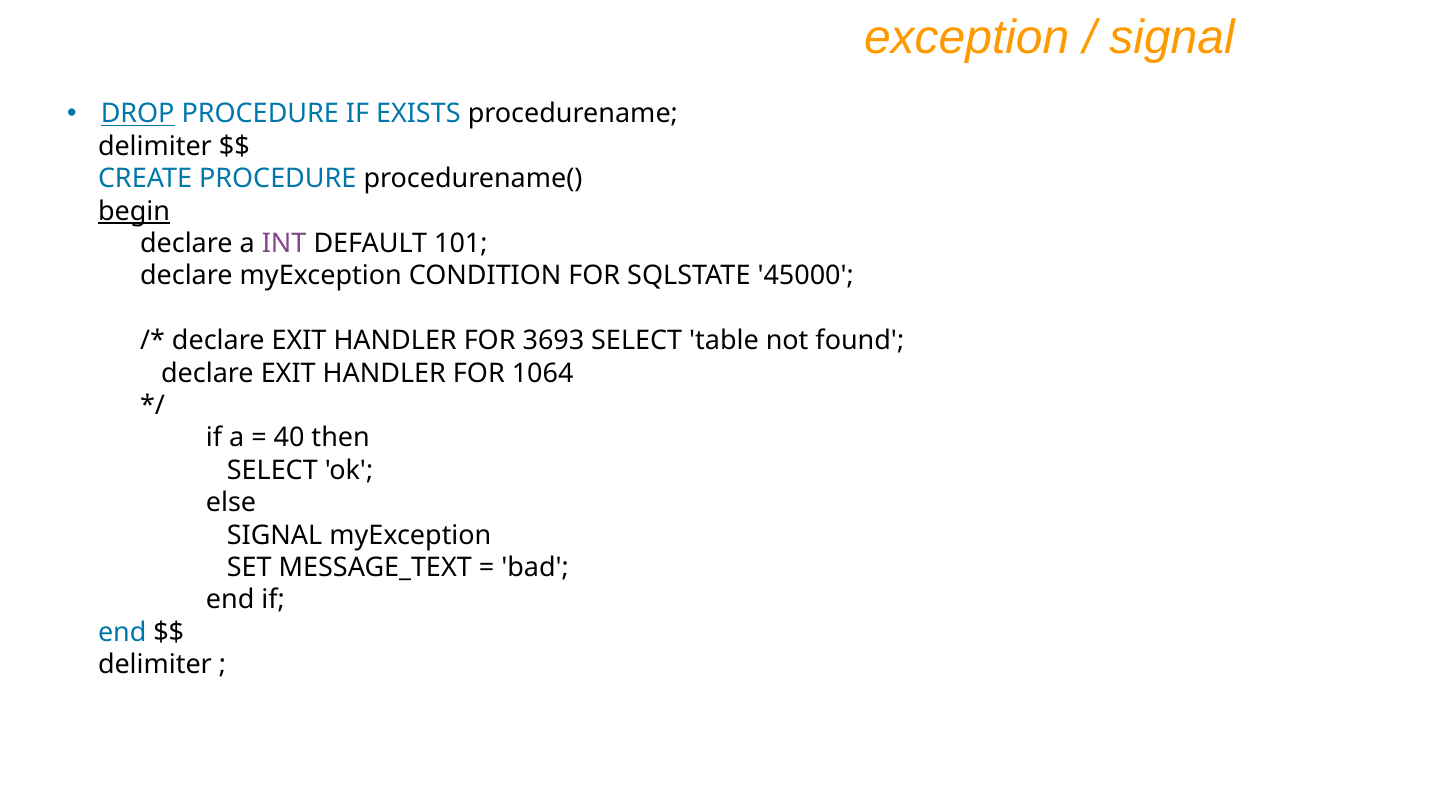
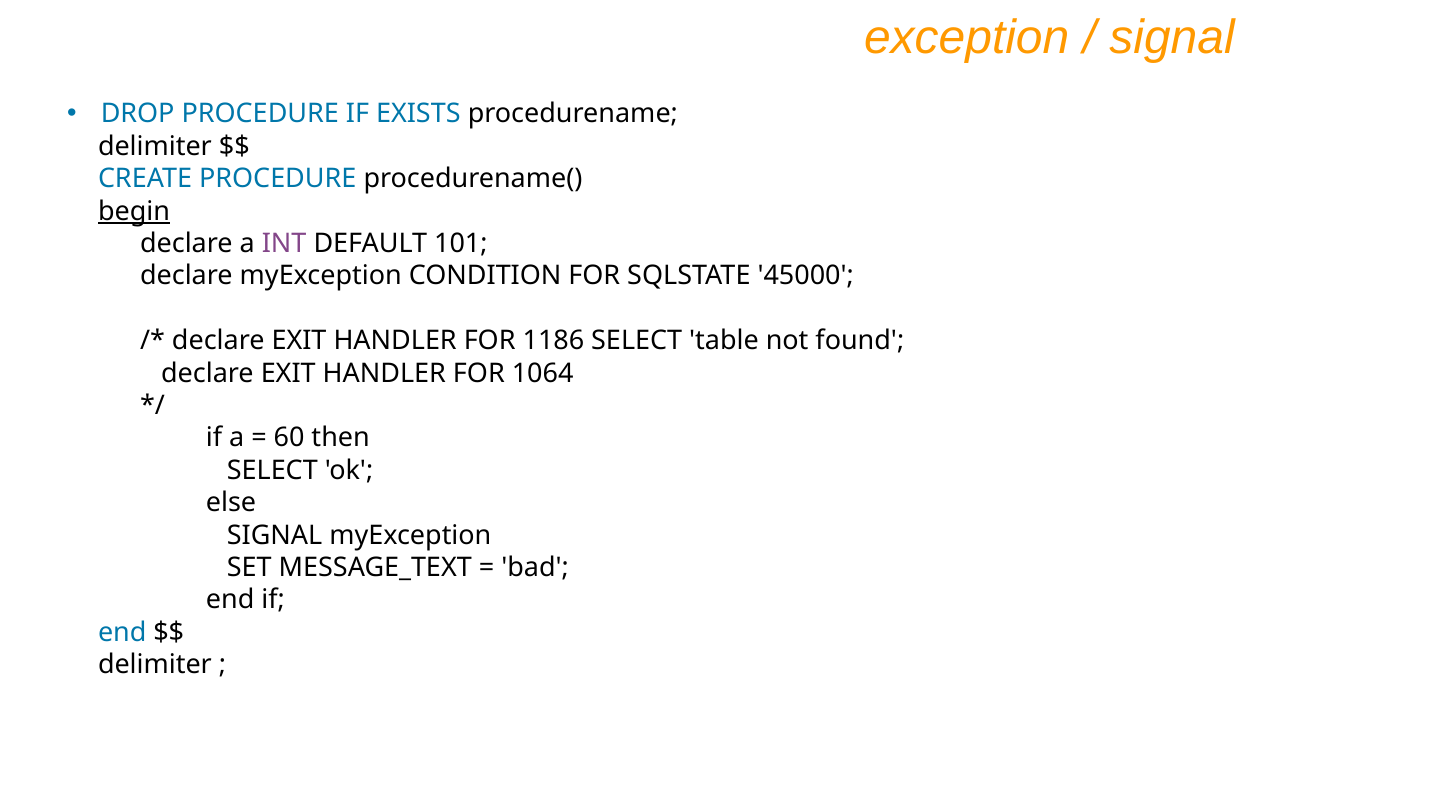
DROP underline: present -> none (138, 114)
3693: 3693 -> 1186 (553, 341)
40: 40 -> 60 (289, 438)
